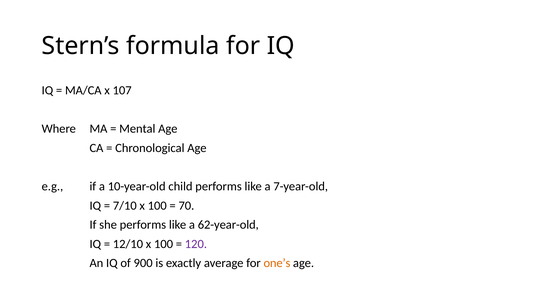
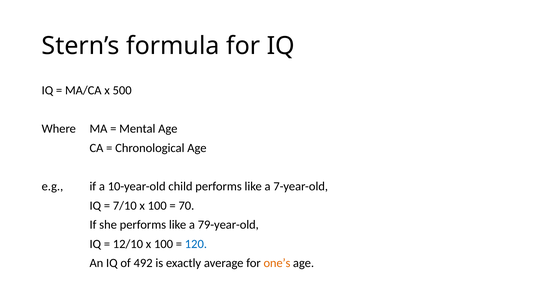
107: 107 -> 500 (122, 90)
62-year-old: 62-year-old -> 79-year-old (228, 225)
120 colour: purple -> blue (196, 244)
900: 900 -> 492 (143, 263)
